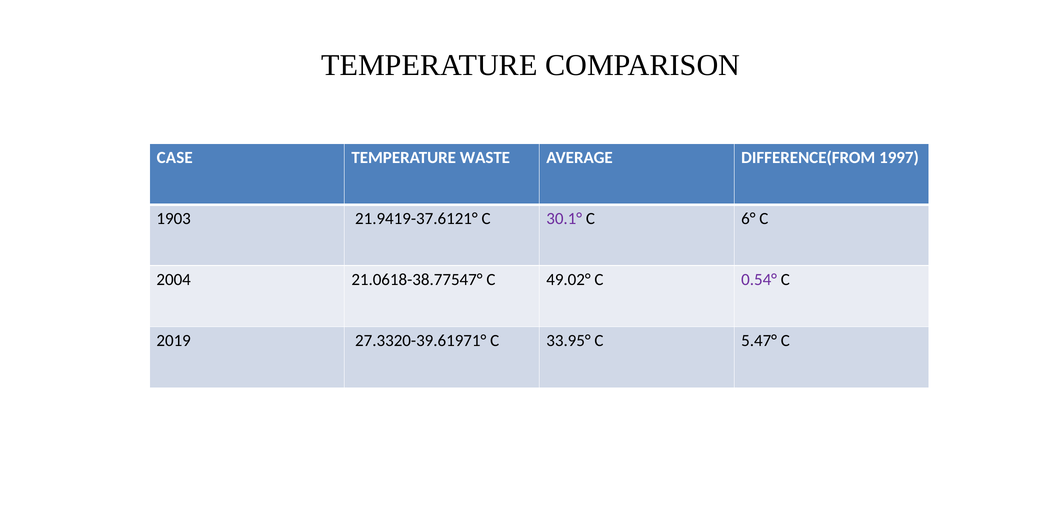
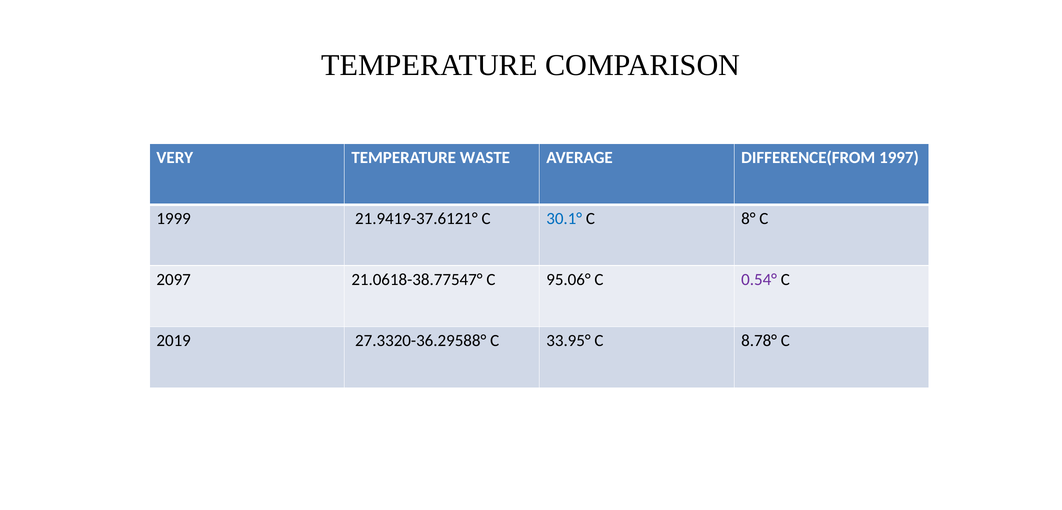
CASE: CASE -> VERY (175, 157)
1903: 1903 -> 1999 (174, 218)
30.1° colour: purple -> blue (564, 218)
6°: 6° -> 8° (748, 218)
2004: 2004 -> 2097 (174, 279)
49.02°: 49.02° -> 95.06° (568, 279)
27.3320-39.61971°: 27.3320-39.61971° -> 27.3320-36.29588° (421, 340)
5.47°: 5.47° -> 8.78° (759, 340)
